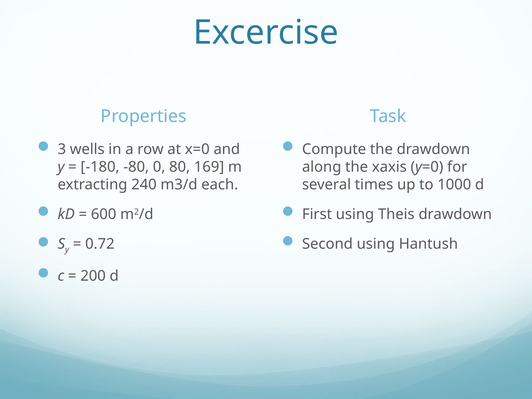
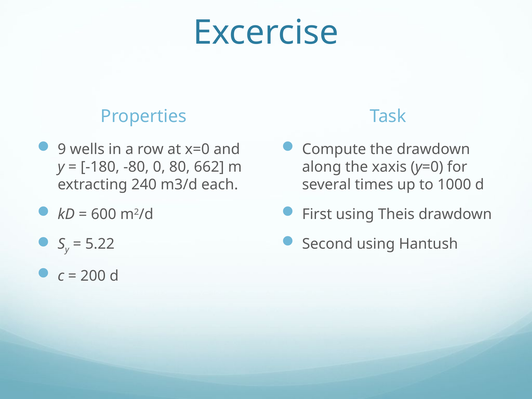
3: 3 -> 9 (62, 149)
169: 169 -> 662 (209, 167)
0.72: 0.72 -> 5.22 (100, 244)
